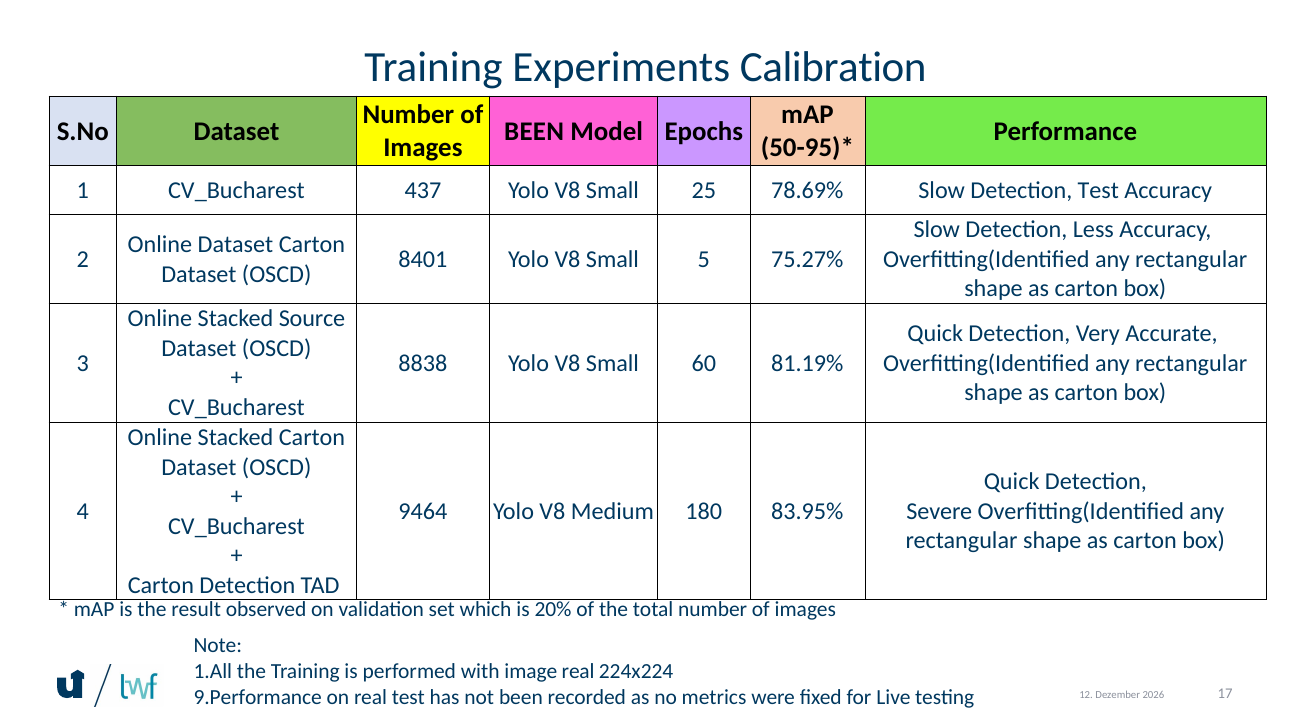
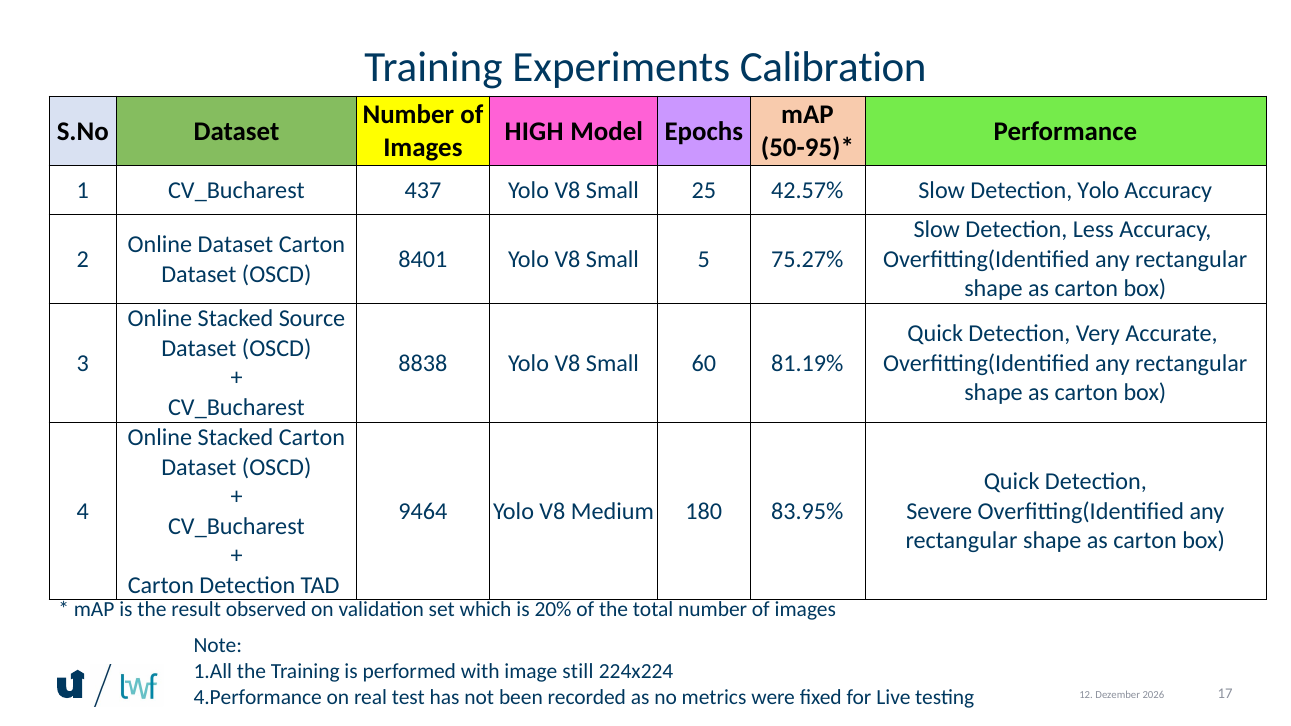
BEEN: BEEN -> HIGH (534, 131)
78.69%: 78.69% -> 42.57% (807, 190)
Detection Test: Test -> Yolo (1098, 190)
image real: real -> still (578, 672)
9.Performance: 9.Performance -> 4.Performance (258, 697)
